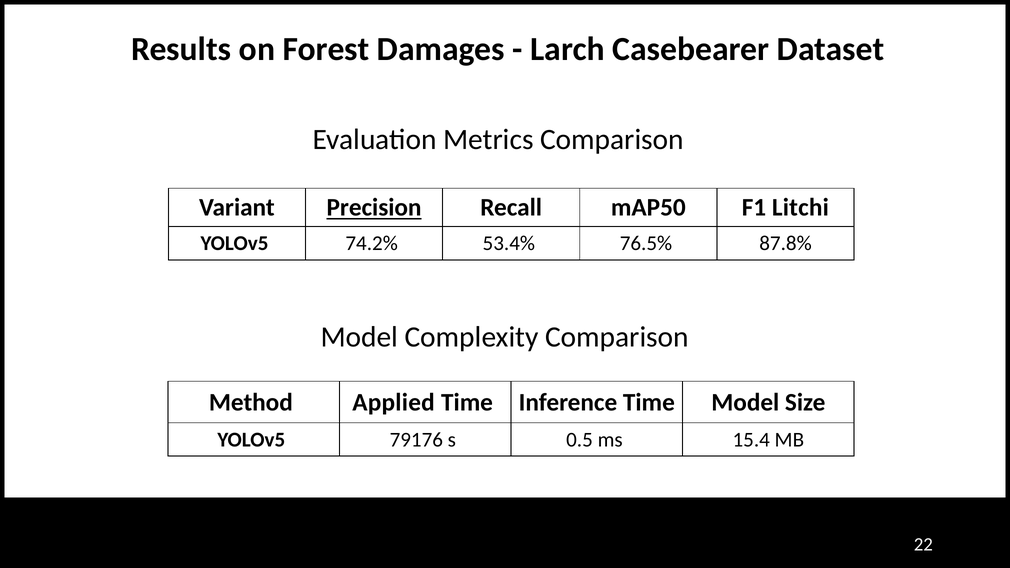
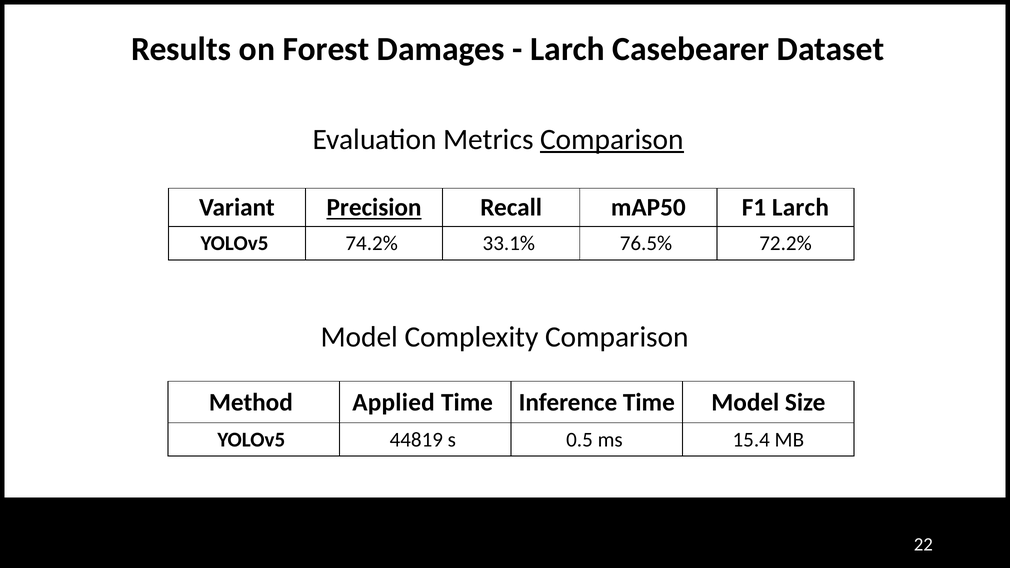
Comparison underline: none -> present (612, 139)
F1 Litchi: Litchi -> Larch (800, 208)
53.4%: 53.4% -> 33.1% (509, 244)
87.8%: 87.8% -> 72.2% (785, 244)
79176: 79176 -> 44819 (416, 440)
